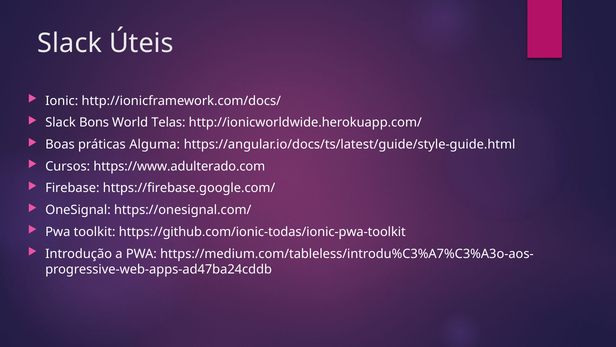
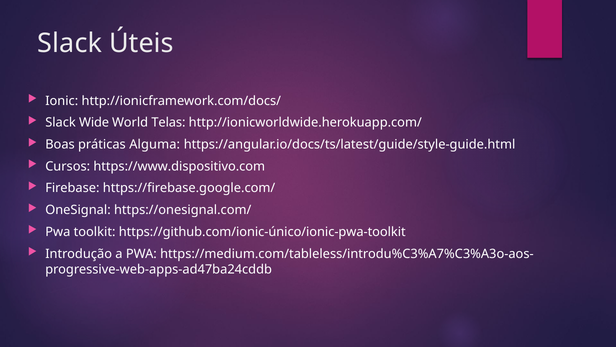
Bons: Bons -> Wide (94, 123)
https://www.adulterado.com: https://www.adulterado.com -> https://www.dispositivo.com (179, 166)
https://github.com/ionic-todas/ionic-pwa-toolkit: https://github.com/ionic-todas/ionic-pwa-toolkit -> https://github.com/ionic-único/ionic-pwa-toolkit (262, 232)
